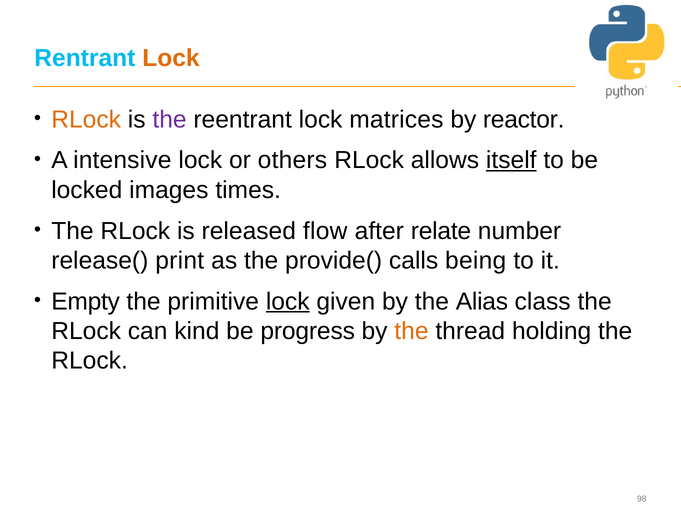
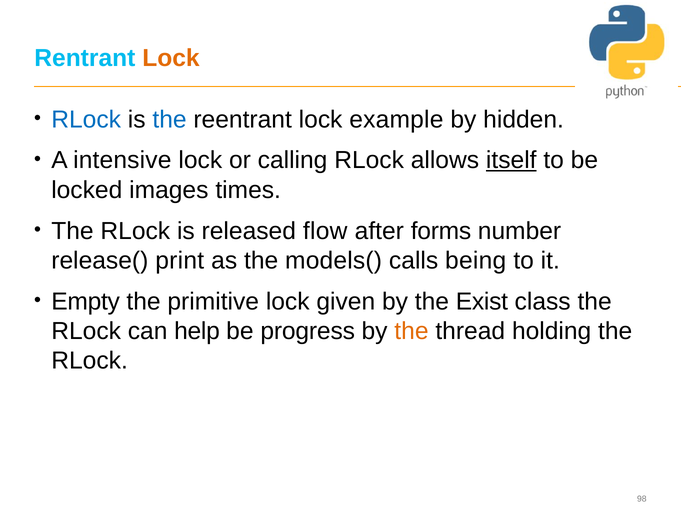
RLock colour: orange -> blue (86, 119)
the colour: purple -> blue (170, 119)
matrices: matrices -> example (396, 119)
reactor: reactor -> hidden (524, 119)
others: others -> calling (293, 160)
relate: relate -> forms (441, 231)
provide(: provide( -> models( (334, 260)
lock underline: present -> none (288, 301)
Alias: Alias -> Exist (482, 301)
kind: kind -> help (197, 331)
